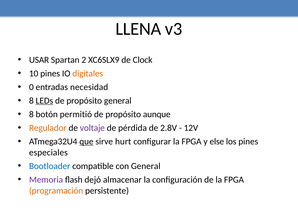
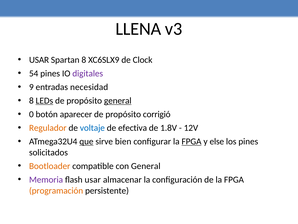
Spartan 2: 2 -> 8 (84, 60)
10: 10 -> 54 (34, 73)
digitales colour: orange -> purple (88, 73)
0: 0 -> 9 (31, 87)
general underline: none -> present (118, 100)
8: 8 -> 0 (31, 114)
permitió: permitió -> aparecer (76, 114)
aunque: aunque -> corrigió (157, 114)
voltaje colour: purple -> blue (92, 128)
pérdida: pérdida -> efectiva (133, 128)
2.8V: 2.8V -> 1.8V (169, 128)
hurt: hurt -> bien (123, 141)
FPGA underline: none -> present (192, 141)
especiales: especiales -> solicitados (48, 152)
Bootloader colour: blue -> orange (50, 166)
flash dejó: dejó -> usar (93, 179)
